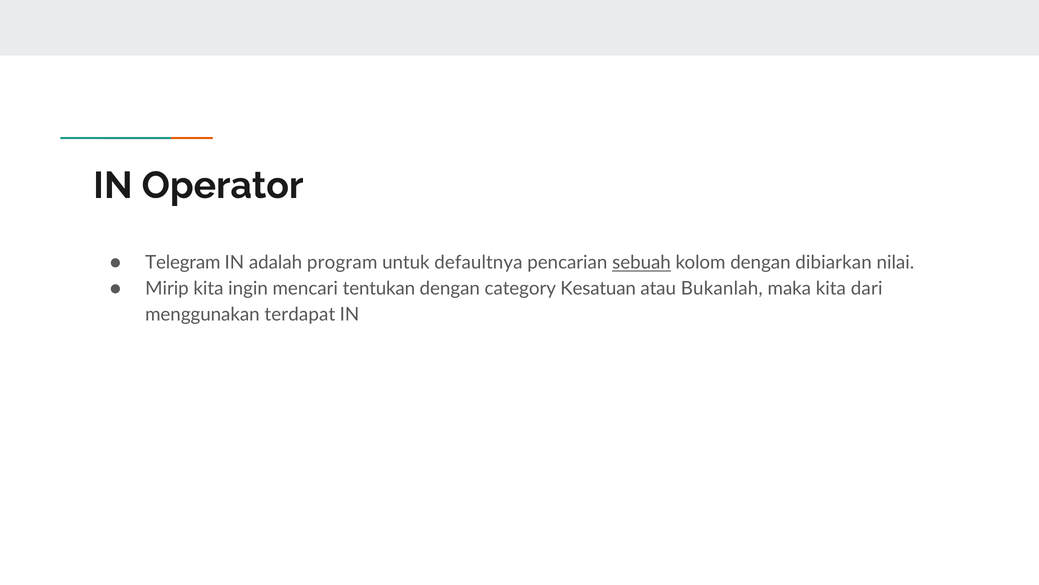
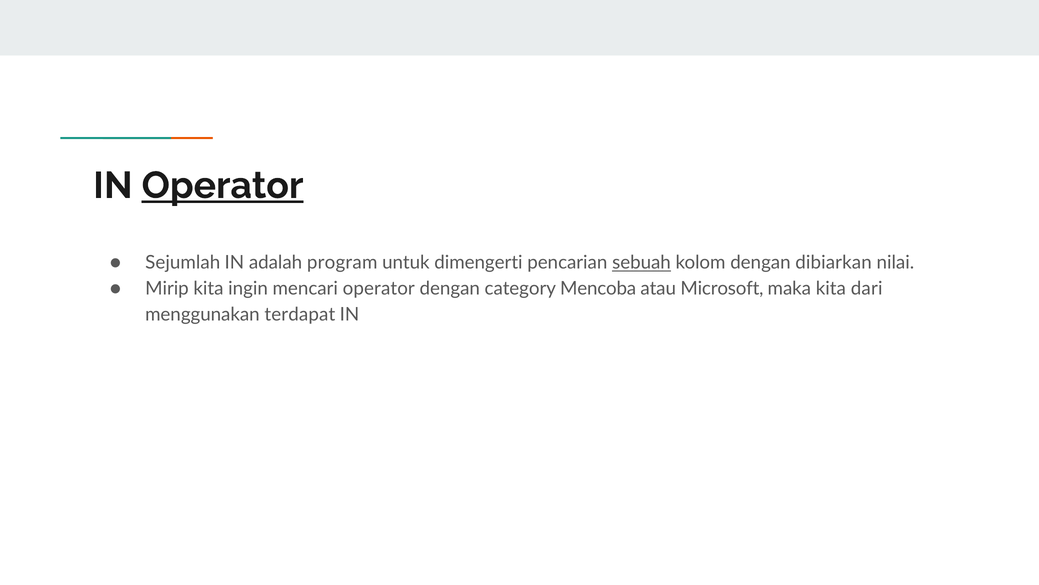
Operator underline: none -> present (222, 185)
Telegram: Telegram -> Sejumlah (183, 263)
defaultnya: defaultnya -> dimengerti (478, 263)
mencari tentukan: tentukan -> operator (379, 288)
Kesatuan: Kesatuan -> Mencoba (598, 288)
Bukanlah: Bukanlah -> Microsoft (722, 288)
